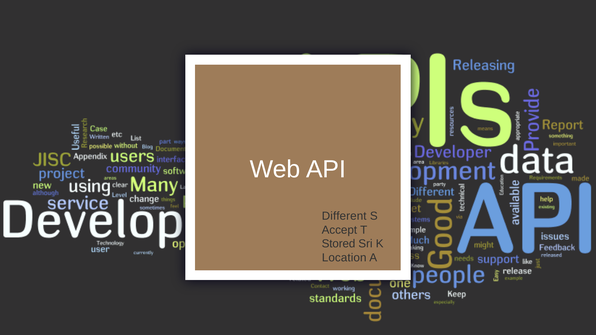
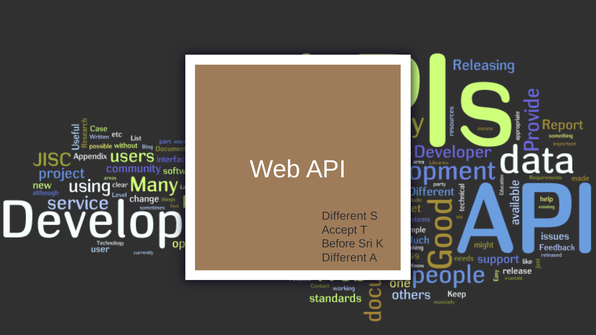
Stored: Stored -> Before (338, 244)
Location: Location -> Different (344, 258)
